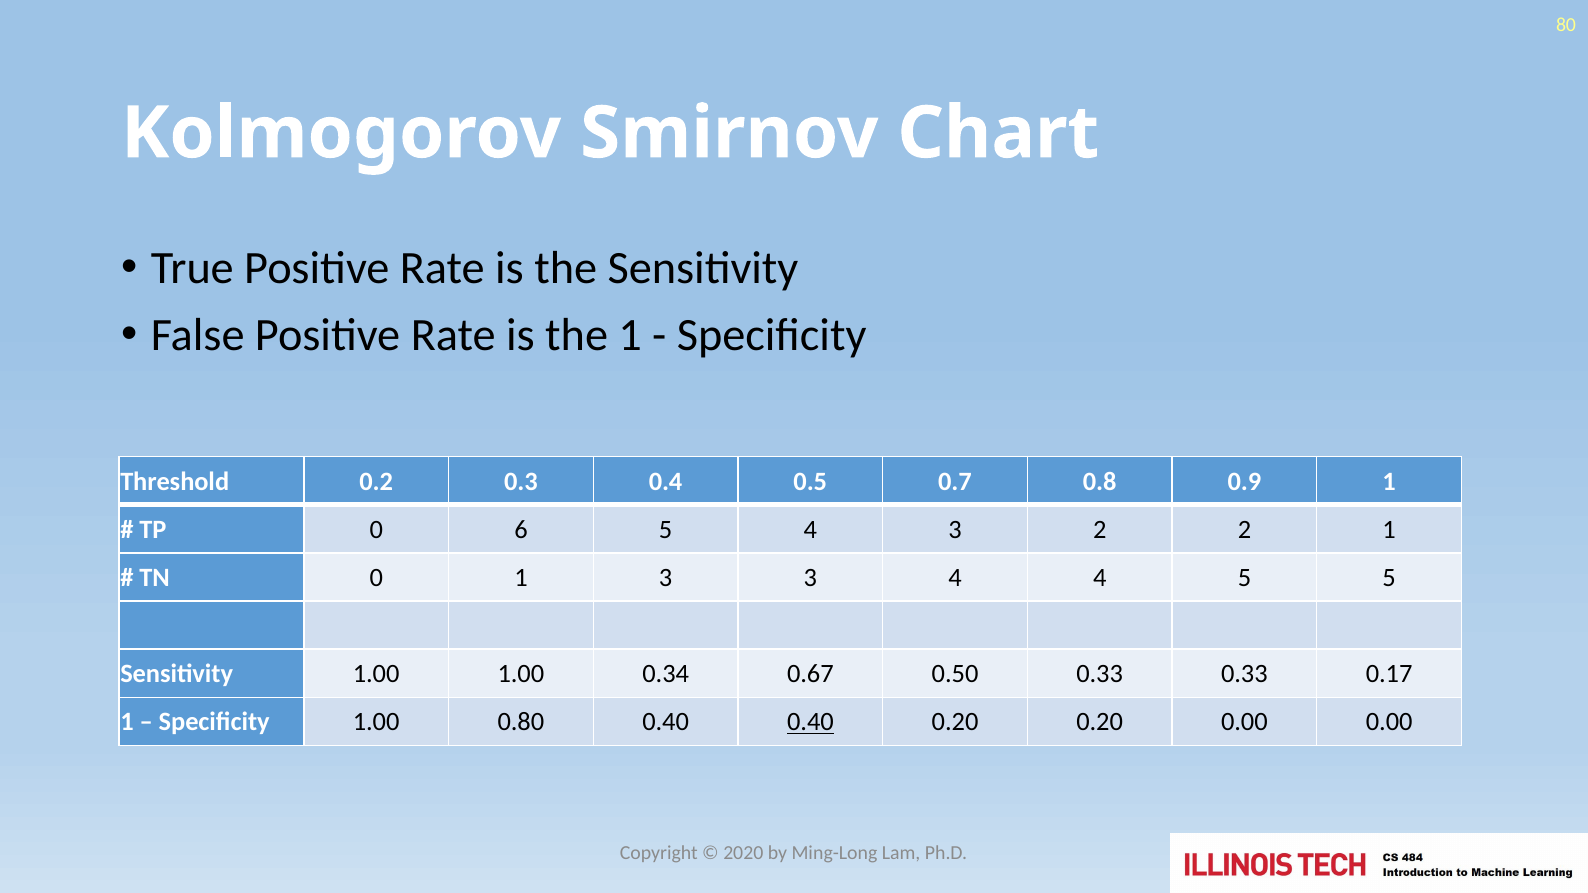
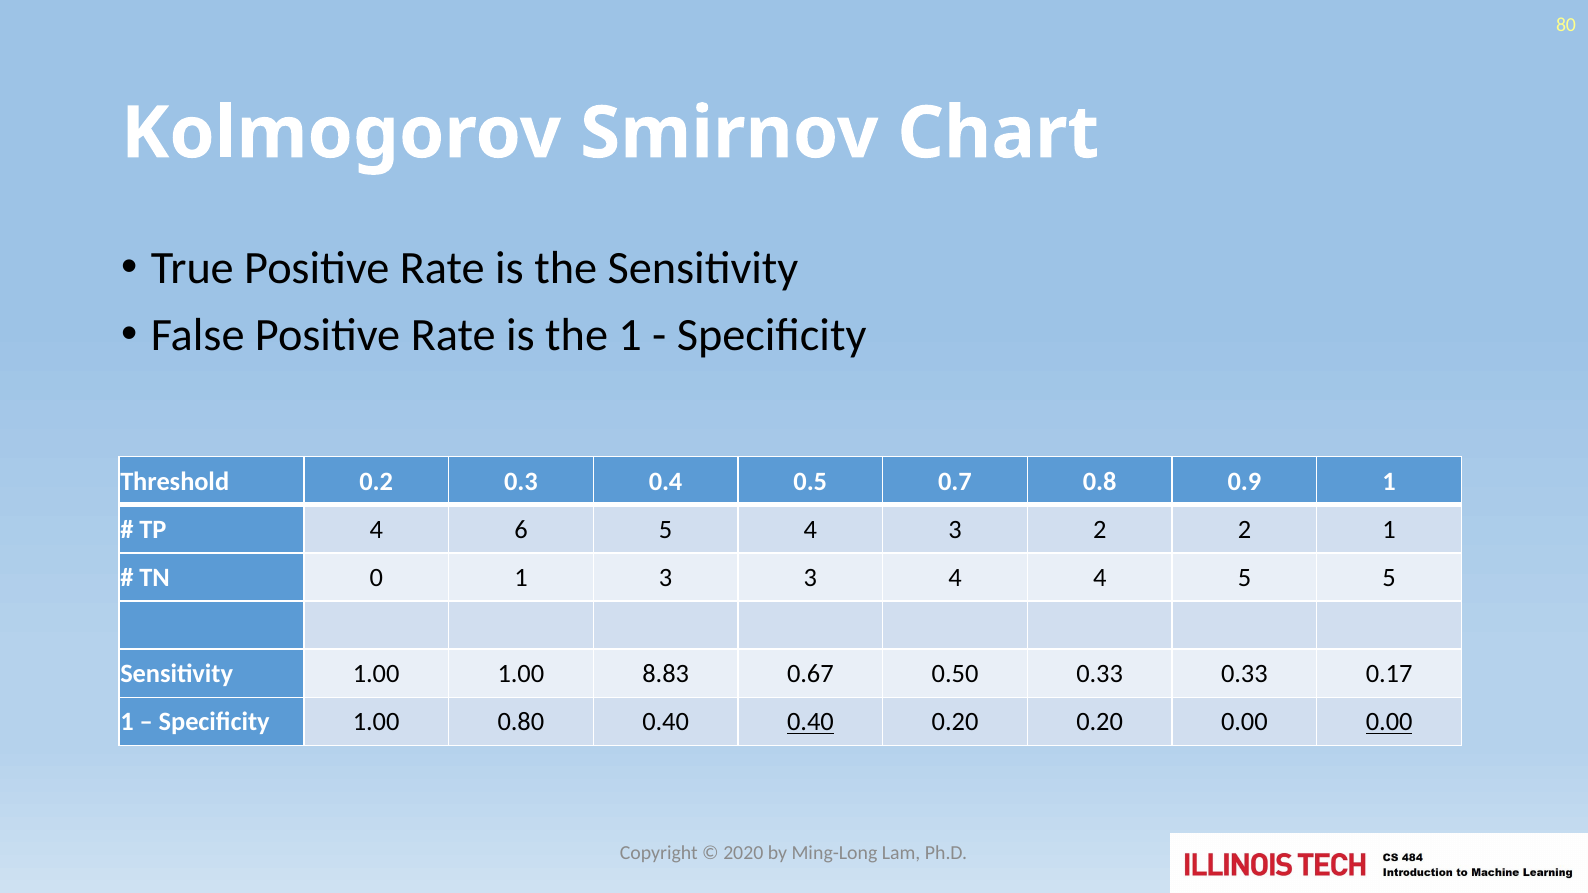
TP 0: 0 -> 4 (376, 530)
0.34: 0.34 -> 8.83 (666, 674)
0.00 underline: none -> present (1389, 722)
